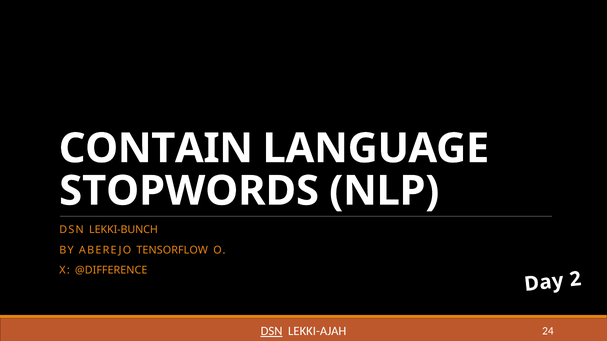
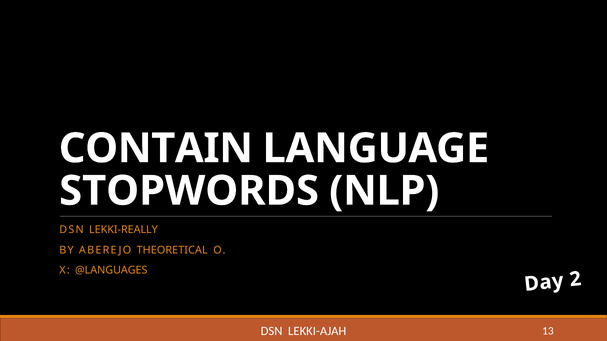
LEKKI-BUNCH: LEKKI-BUNCH -> LEKKI-REALLY (123, 230)
TENSORFLOW: TENSORFLOW -> THEORETICAL (172, 250)
@DIFFERENCE: @DIFFERENCE -> @LANGUAGES (111, 271)
DSN underline: present -> none (272, 332)
24: 24 -> 13 (548, 331)
